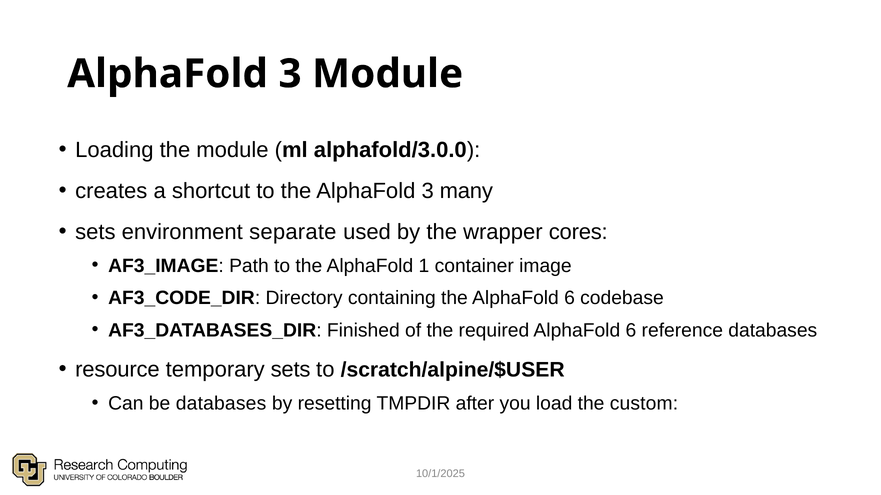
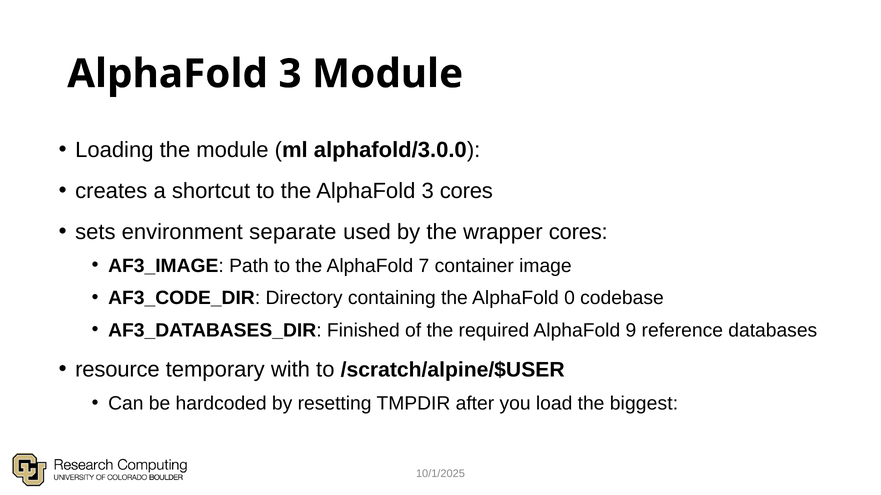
3 many: many -> cores (466, 191)
1: 1 -> 7 (424, 266)
the AlphaFold 6: 6 -> 0 (570, 298)
required AlphaFold 6: 6 -> 9 (631, 331)
temporary sets: sets -> with (290, 370)
be databases: databases -> hardcoded (221, 404)
custom: custom -> biggest (644, 404)
